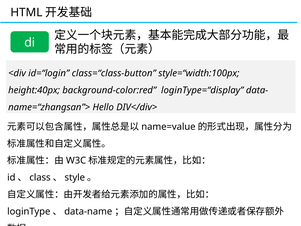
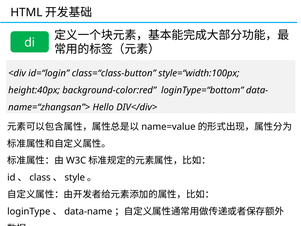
loginType=“display: loginType=“display -> loginType=“bottom (202, 90)
